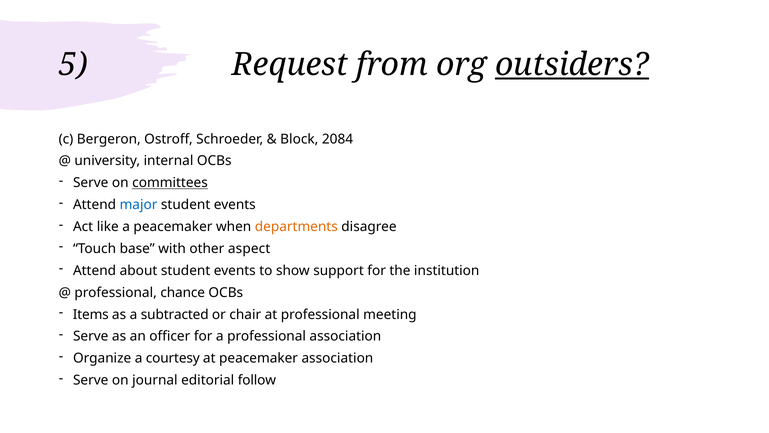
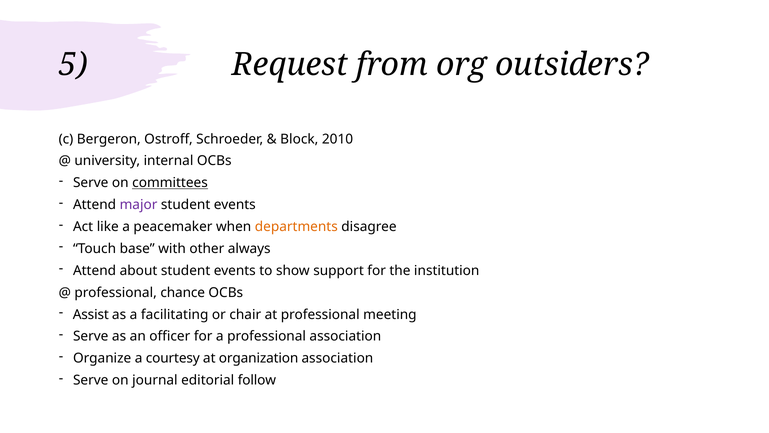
outsiders underline: present -> none (572, 65)
2084: 2084 -> 2010 (338, 139)
major colour: blue -> purple (139, 205)
aspect: aspect -> always (249, 248)
Items: Items -> Assist (91, 314)
subtracted: subtracted -> facilitating (175, 314)
at peacemaker: peacemaker -> organization (259, 358)
